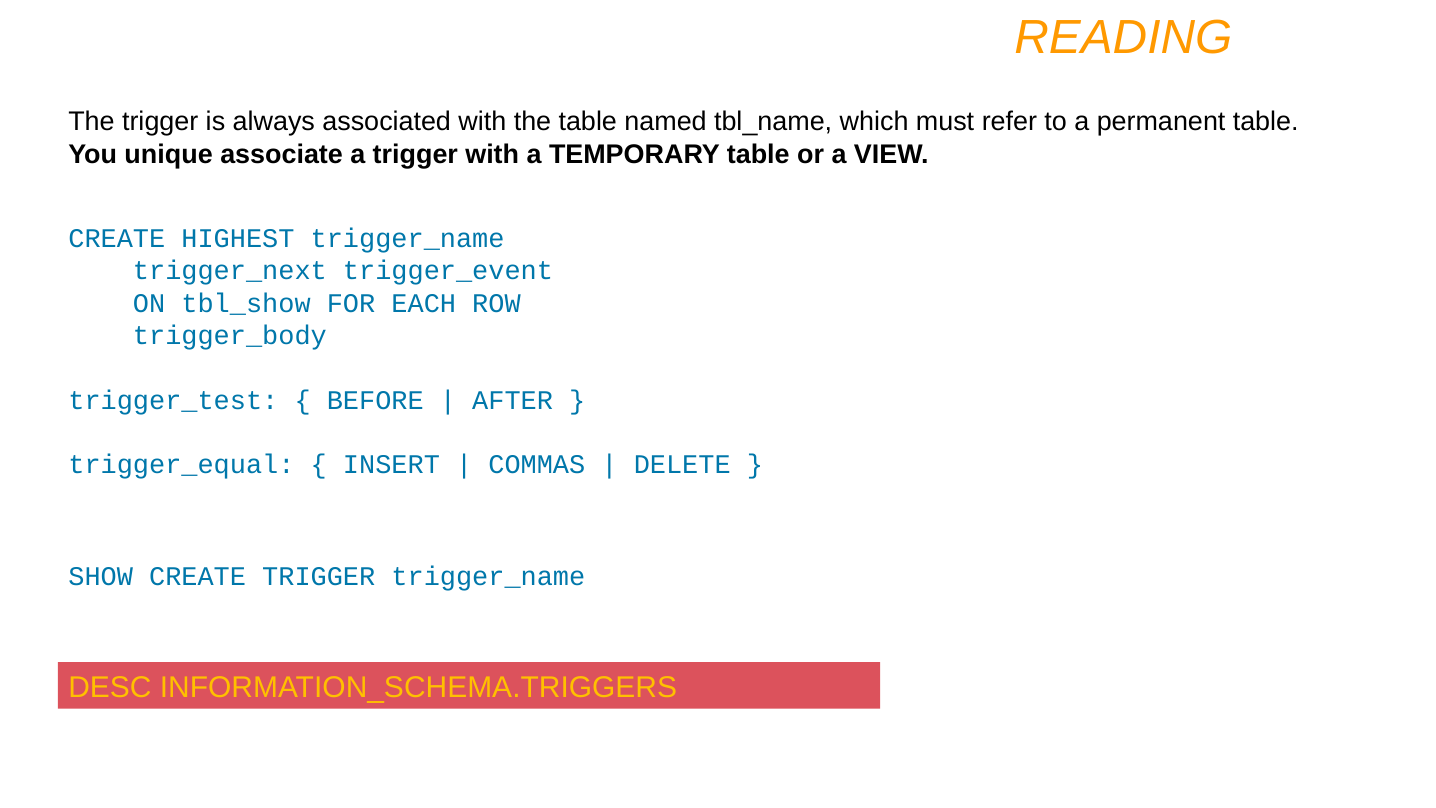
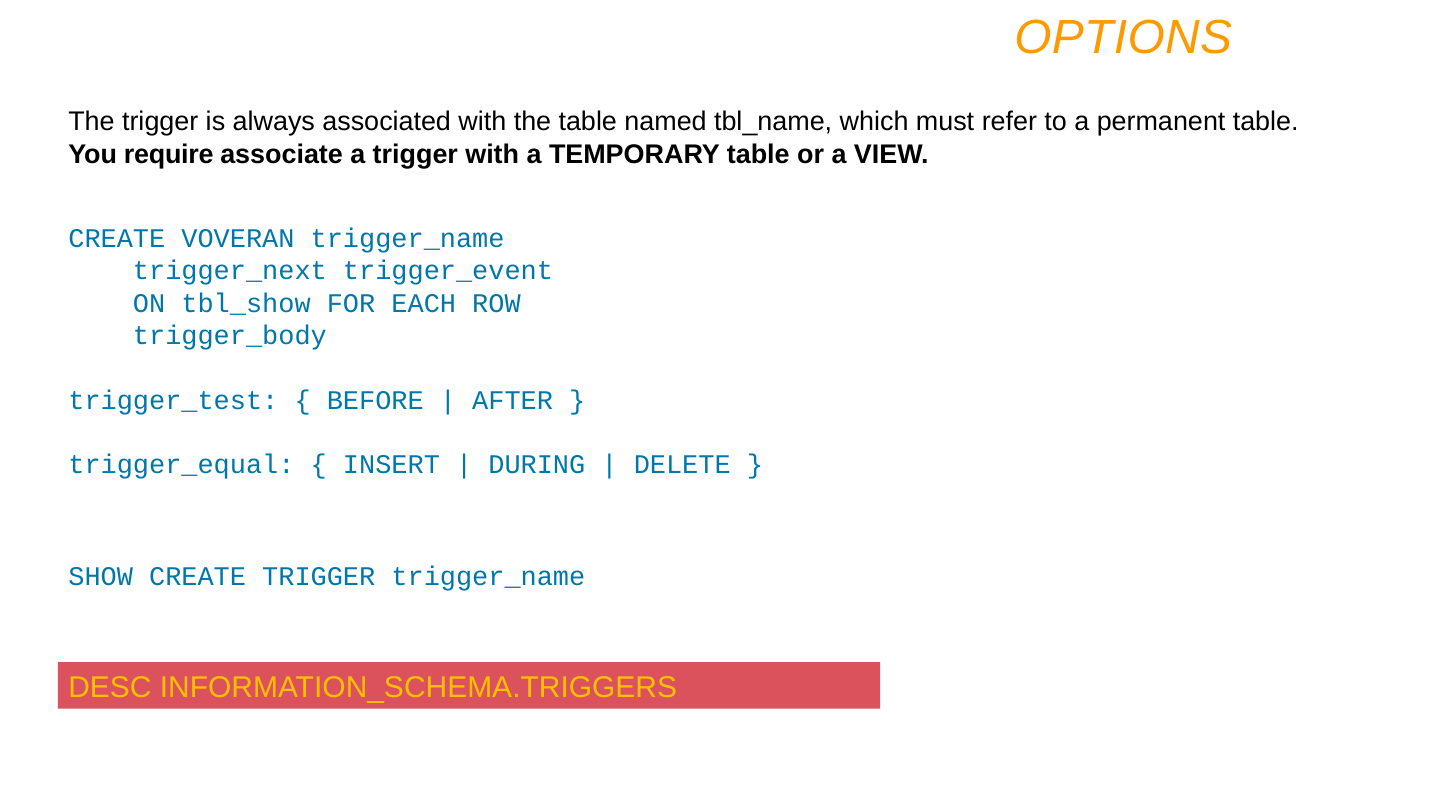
READING: READING -> OPTIONS (1123, 37)
unique: unique -> require (169, 154)
HIGHEST: HIGHEST -> VOVERAN (238, 239)
COMMAS: COMMAS -> DURING (537, 465)
